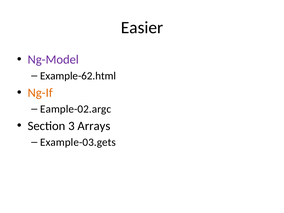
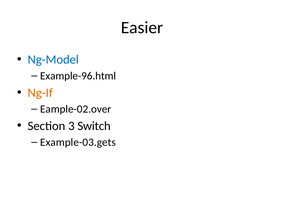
Ng-Model colour: purple -> blue (53, 60)
Example-62.html: Example-62.html -> Example-96.html (78, 76)
Eample-02.argc: Eample-02.argc -> Eample-02.over (76, 109)
Arrays: Arrays -> Switch (94, 126)
